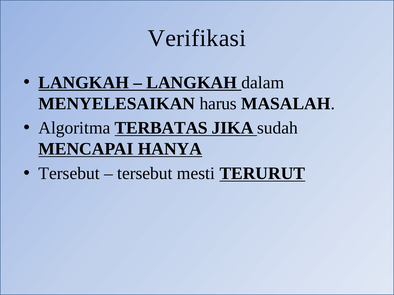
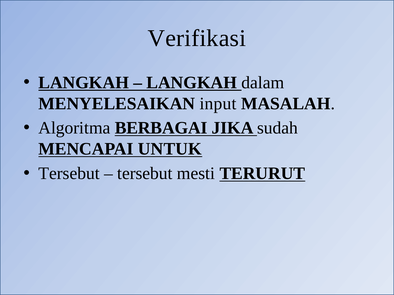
harus: harus -> input (218, 104)
TERBATAS: TERBATAS -> BERBAGAI (161, 128)
HANYA: HANYA -> UNTUK (170, 149)
